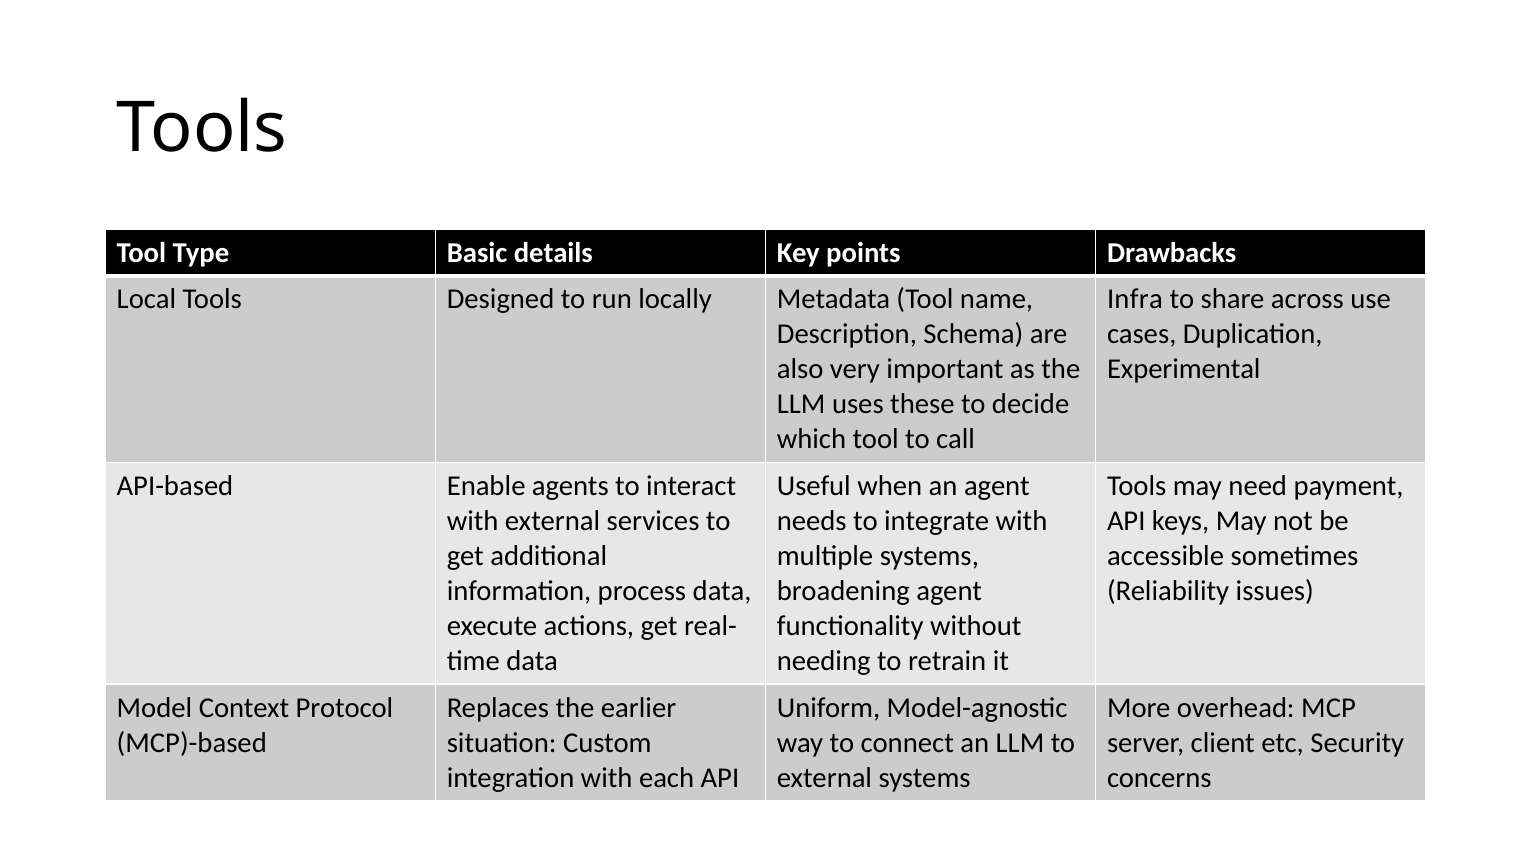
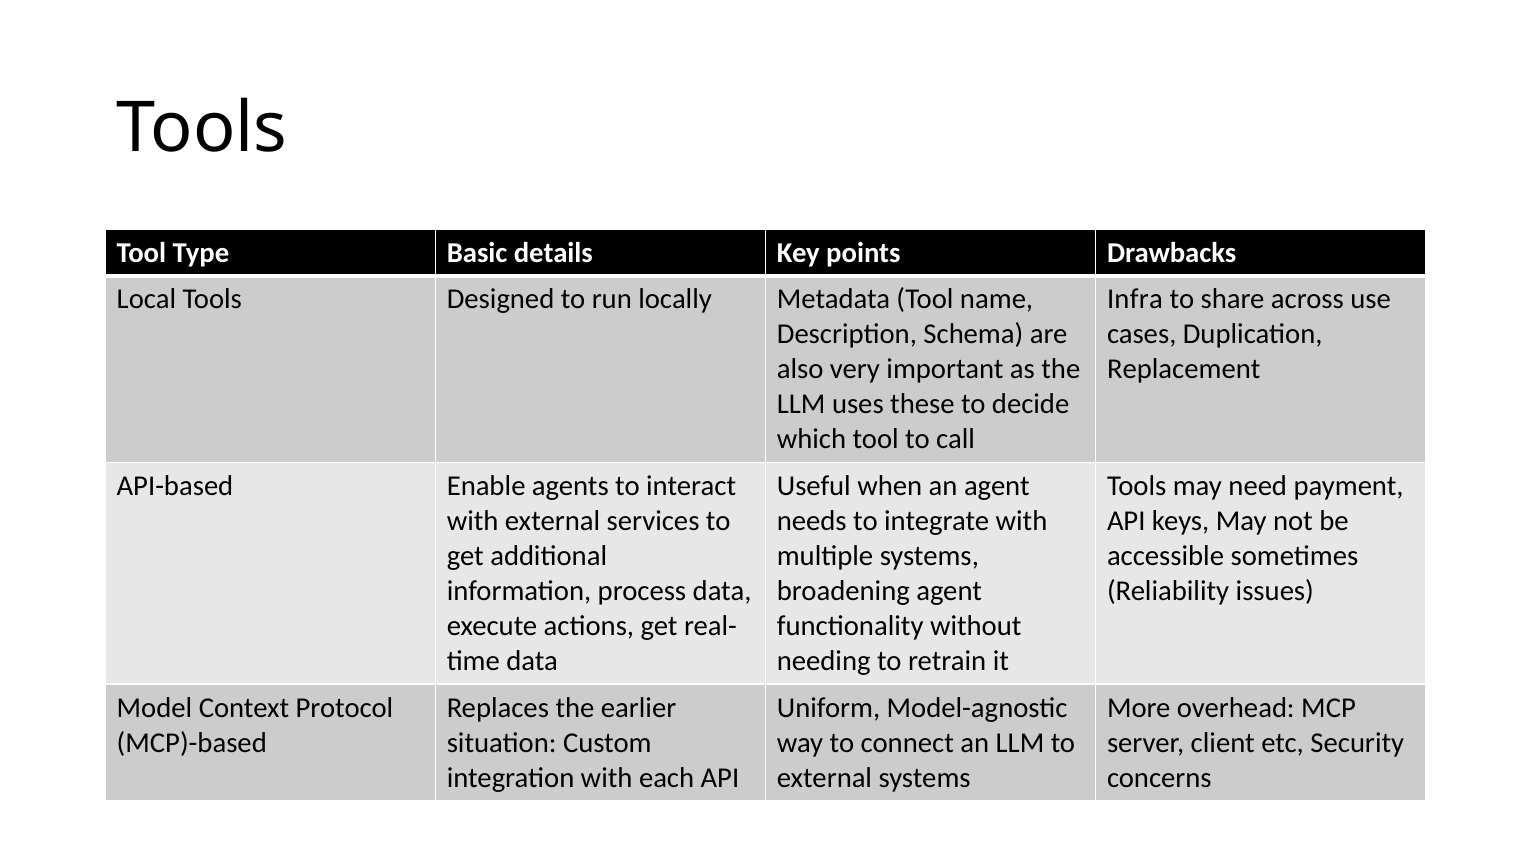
Experimental: Experimental -> Replacement (1184, 369)
